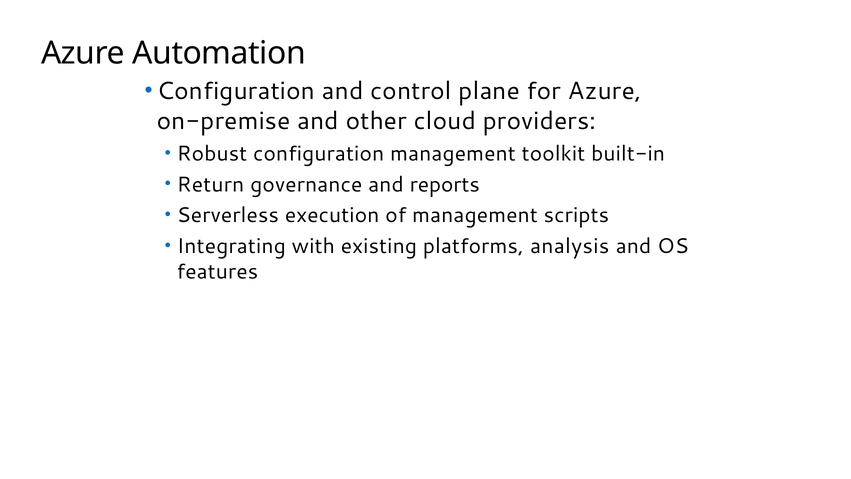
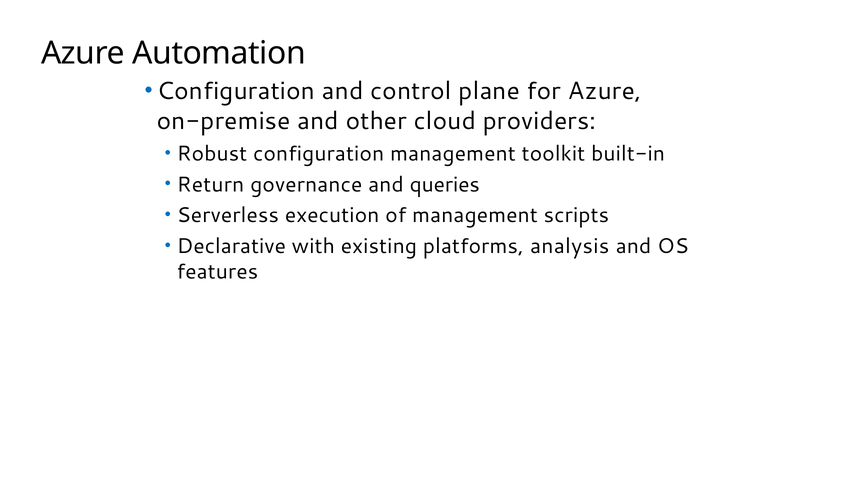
reports: reports -> queries (445, 184)
Integrating: Integrating -> Declarative (231, 246)
